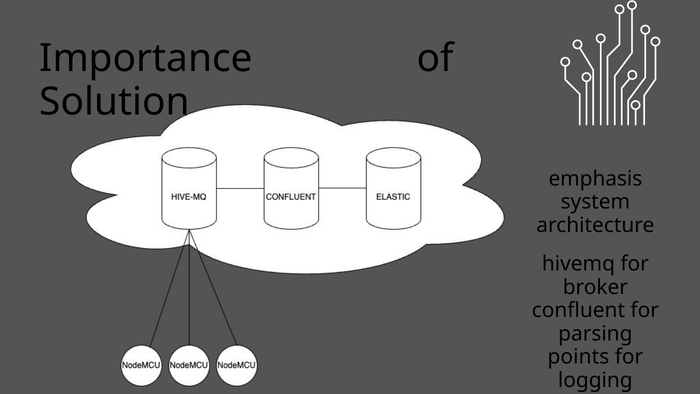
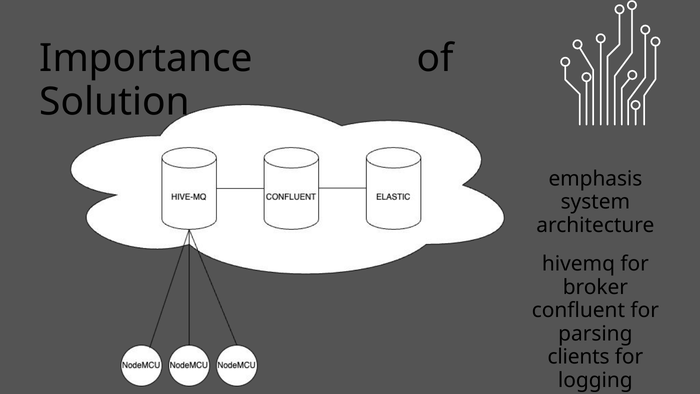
points: points -> clients (579, 357)
